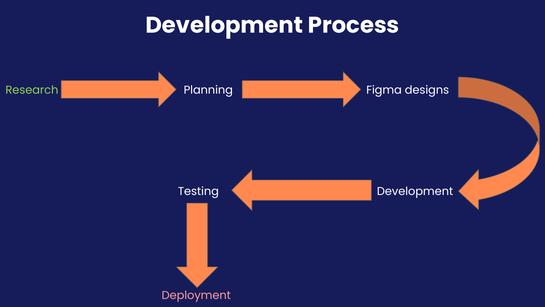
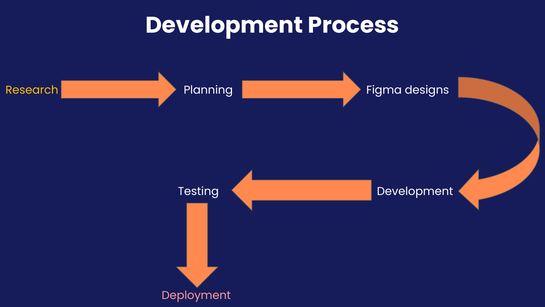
Research colour: light green -> yellow (32, 90)
